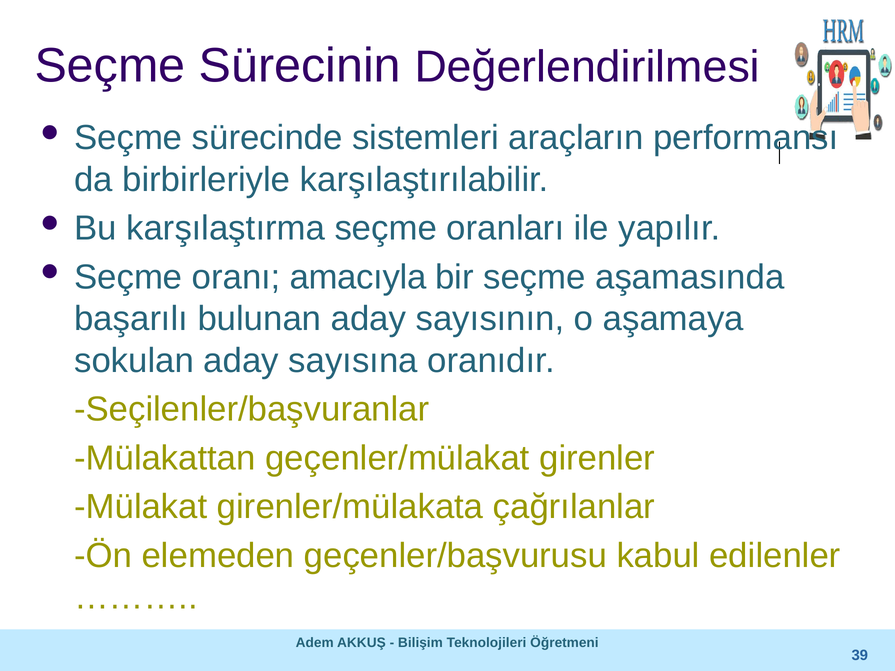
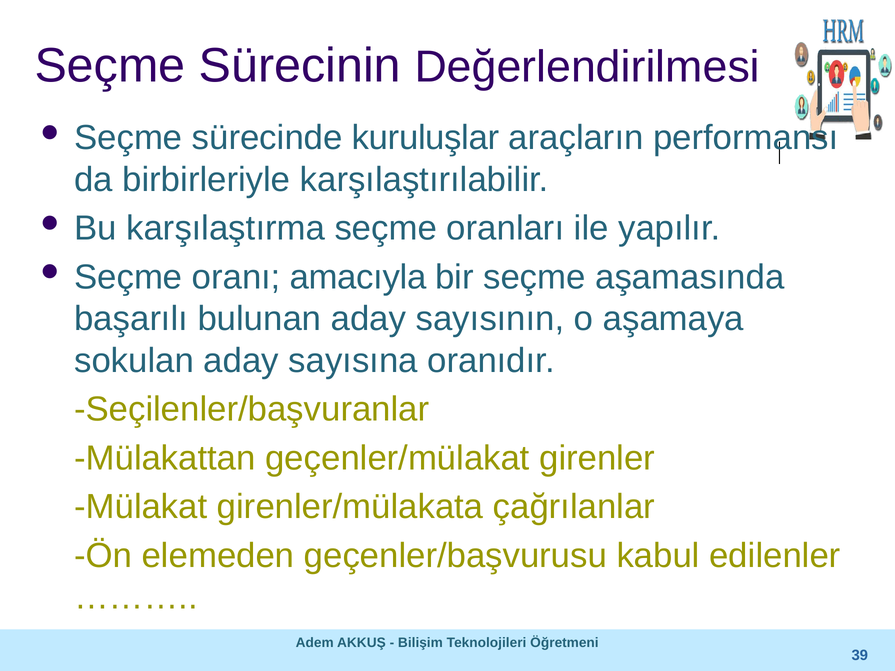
sistemleri: sistemleri -> kuruluşlar (426, 138)
